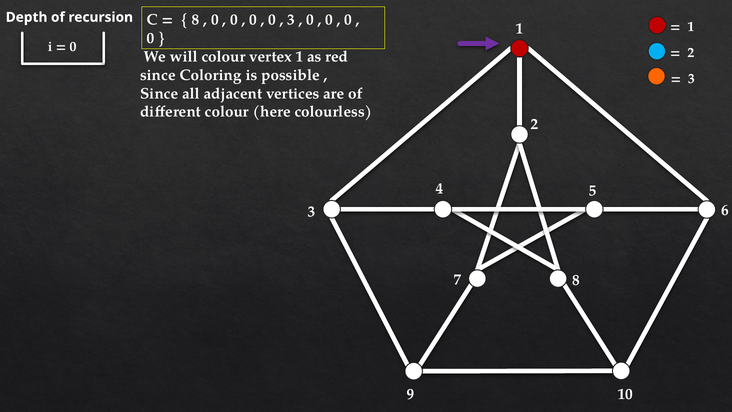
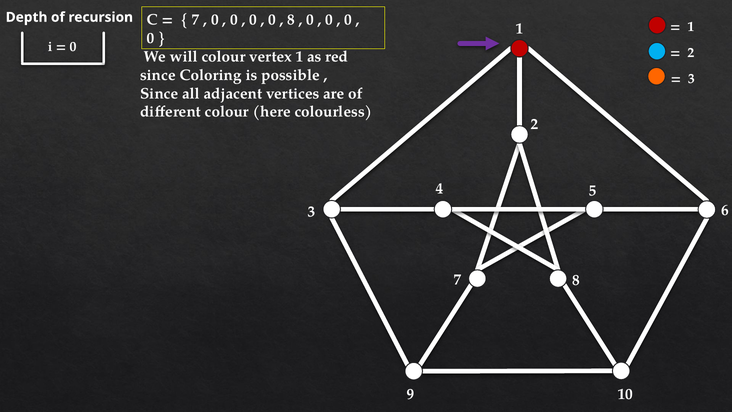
8: 8 -> 7 (196, 20)
3: 3 -> 8 (291, 20)
